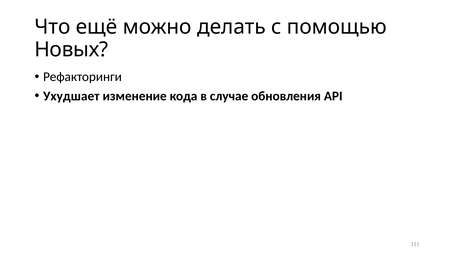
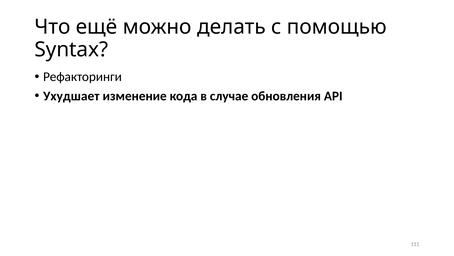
Новых: Новых -> Syntax (71, 49)
